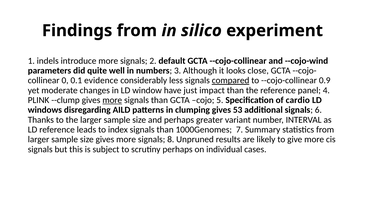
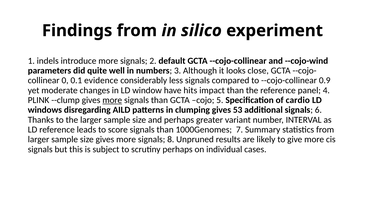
compared underline: present -> none (231, 81)
just: just -> hits (190, 90)
index: index -> score (118, 130)
